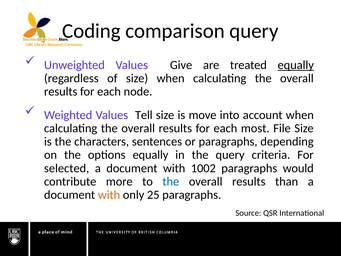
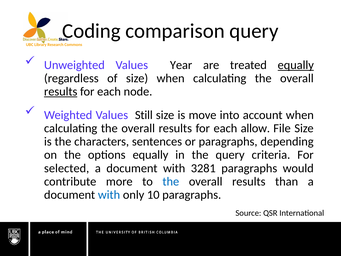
Give: Give -> Year (181, 65)
results underline: none -> present (61, 92)
Tell: Tell -> Still (144, 115)
most: most -> allow (255, 128)
1002: 1002 -> 3281 (203, 168)
with colour: orange -> blue (109, 195)
25: 25 -> 10 (153, 195)
